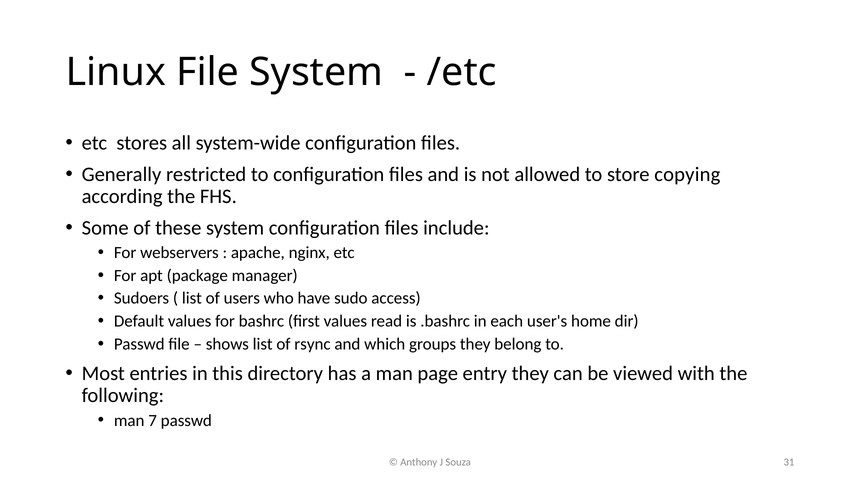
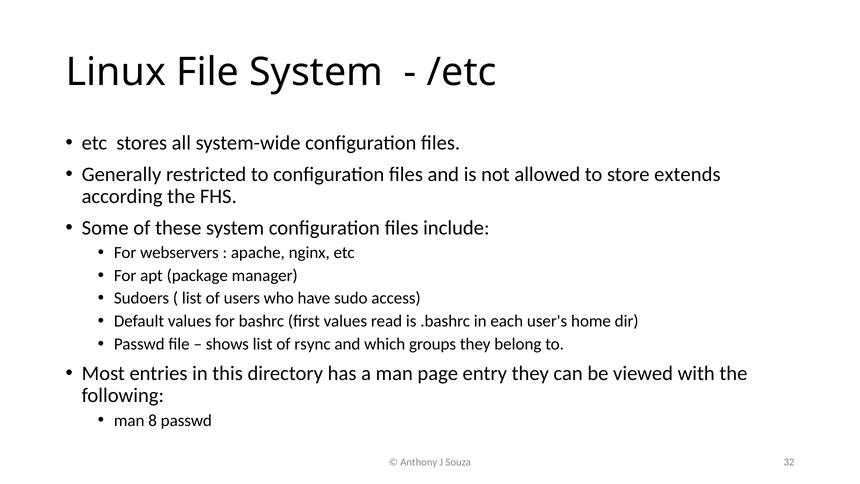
copying: copying -> extends (687, 174)
7: 7 -> 8 (153, 420)
31: 31 -> 32 (789, 462)
